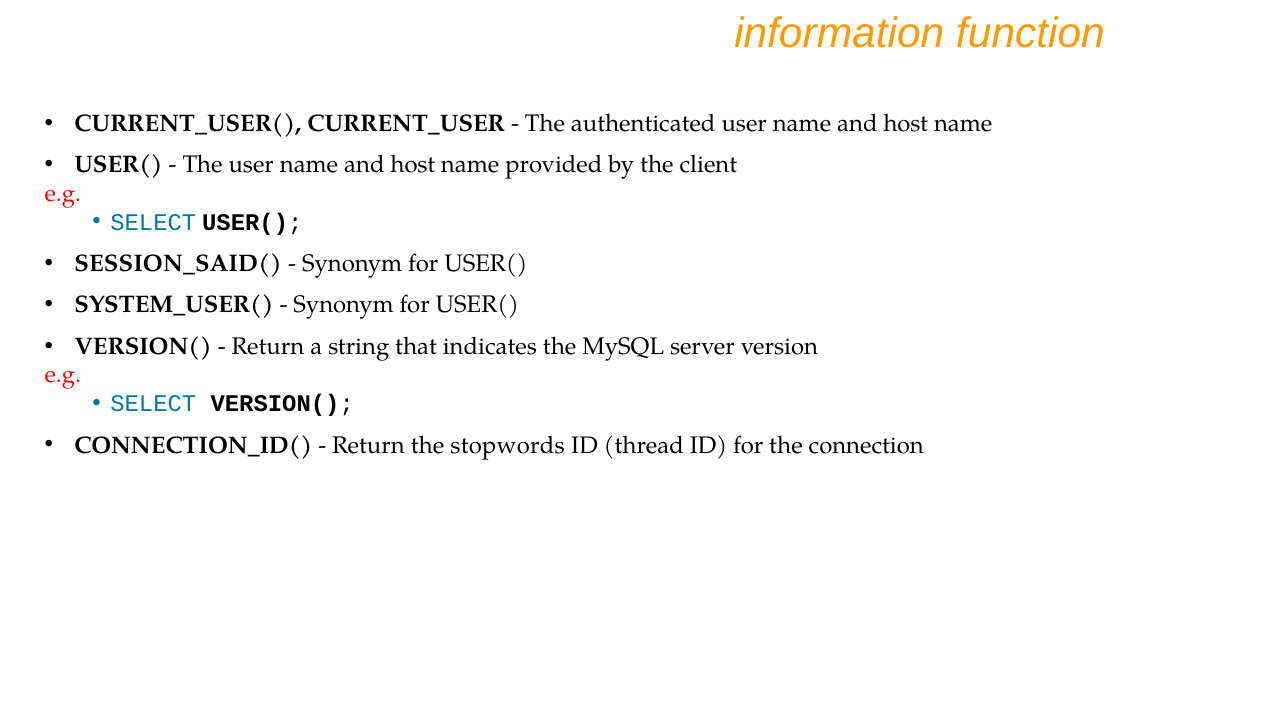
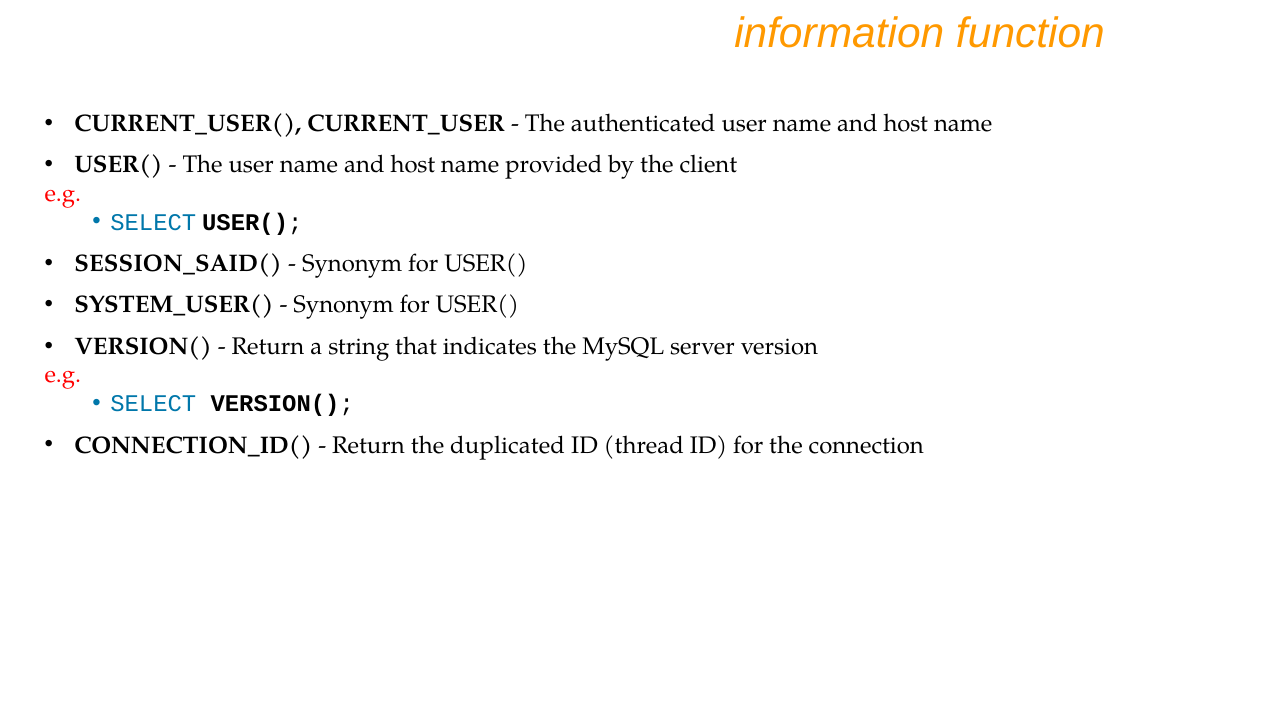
stopwords: stopwords -> duplicated (508, 445)
